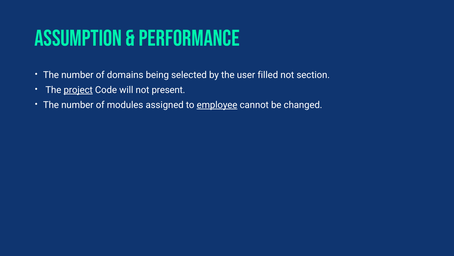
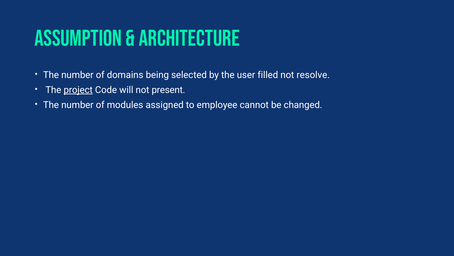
Performance: Performance -> Architecture (189, 38)
section: section -> resolve (313, 75)
employee underline: present -> none (217, 105)
